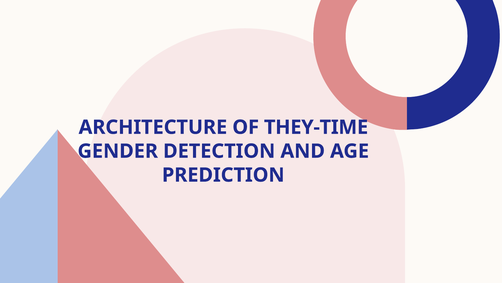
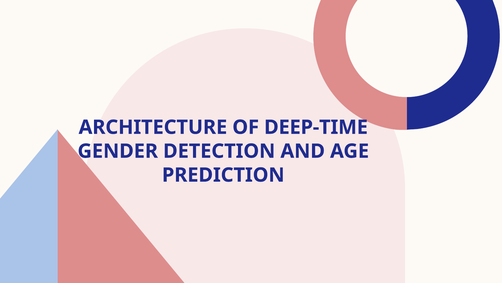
THEY-TIME: THEY-TIME -> DEEP-TIME (316, 127)
